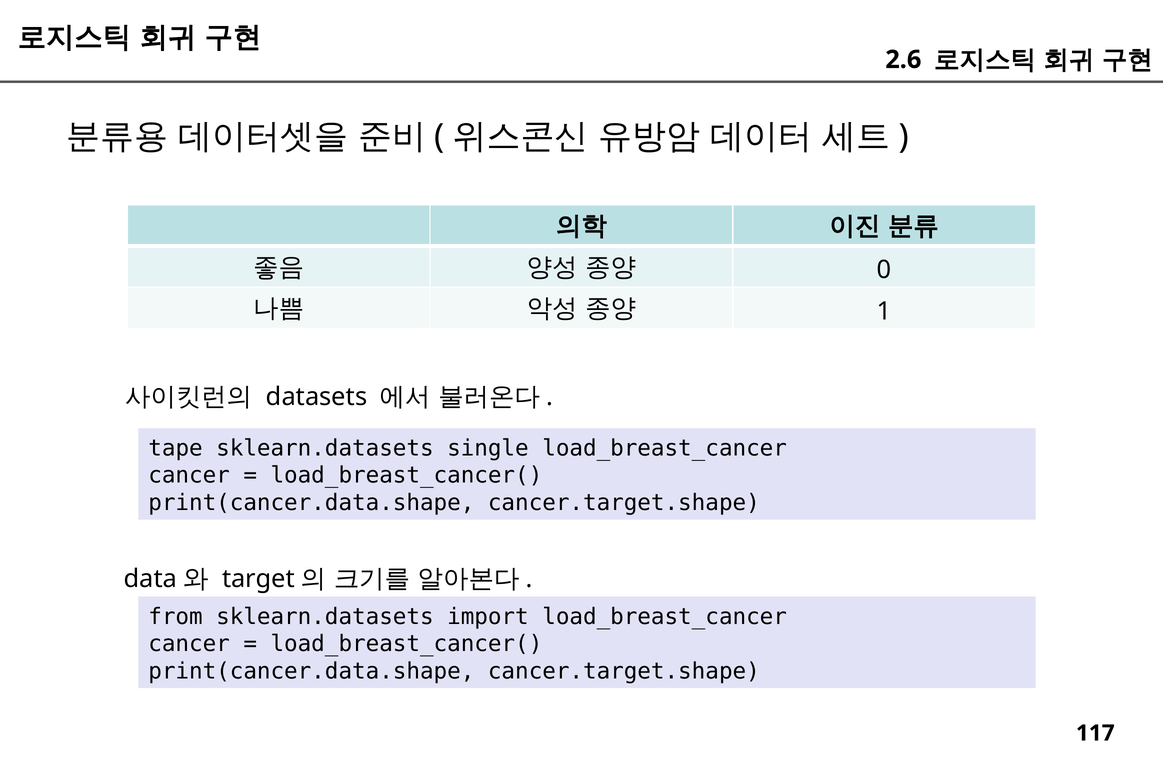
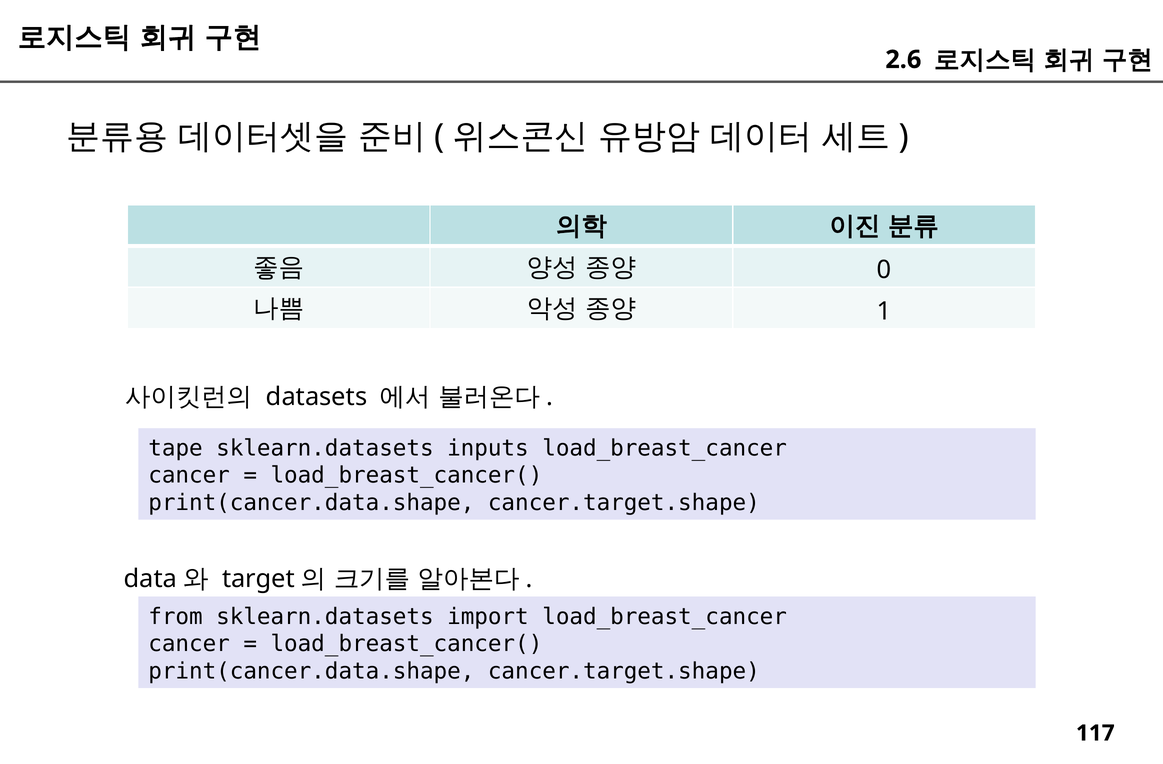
single: single -> inputs (488, 448)
